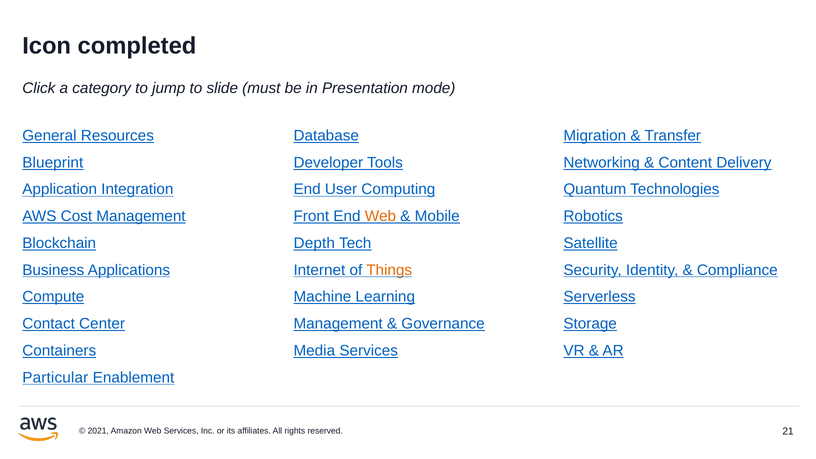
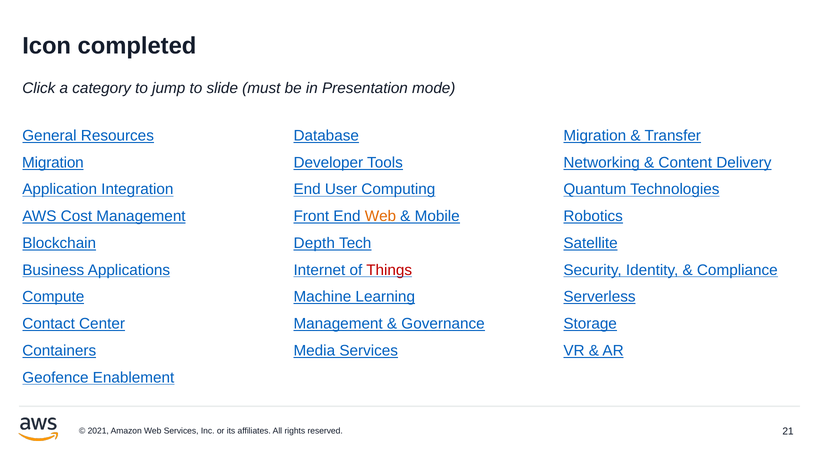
Blueprint: Blueprint -> Migration (53, 163)
Things colour: orange -> red (389, 270)
Particular: Particular -> Geofence (55, 377)
